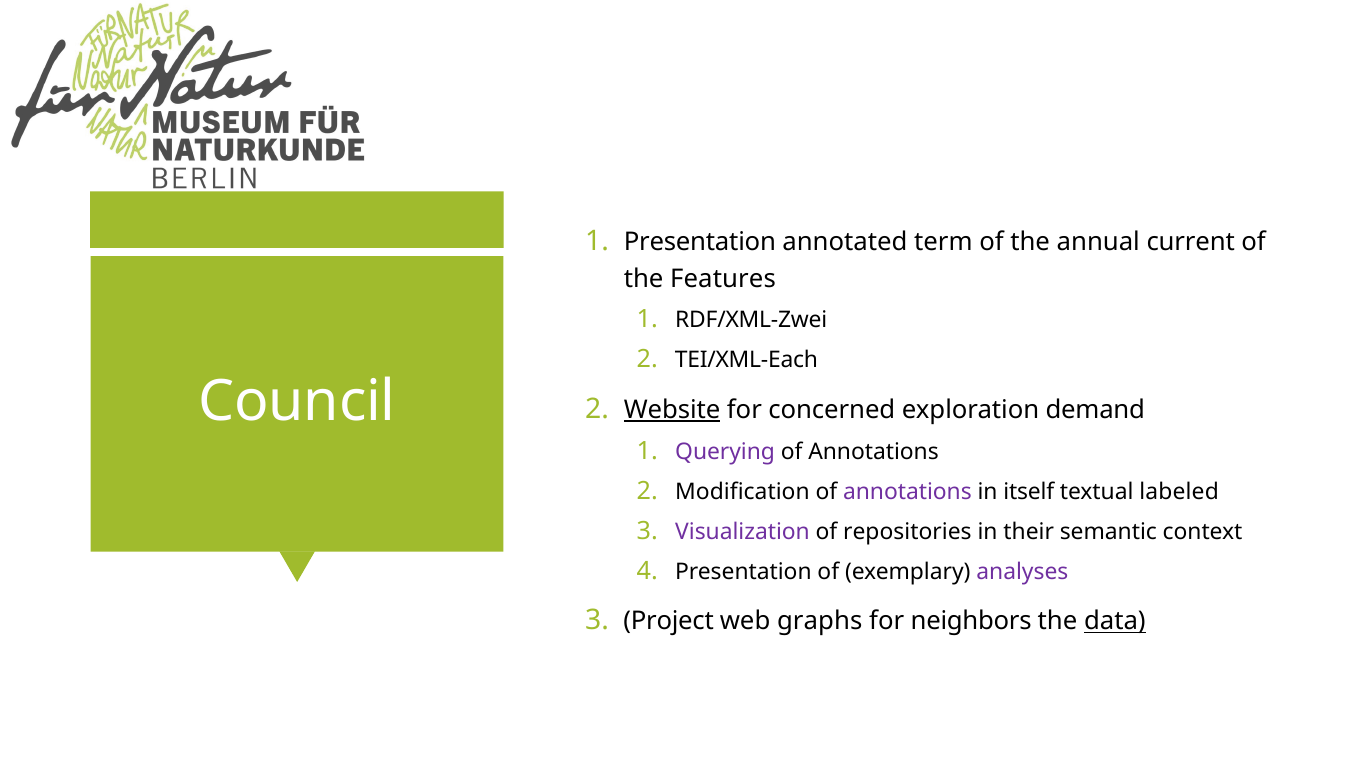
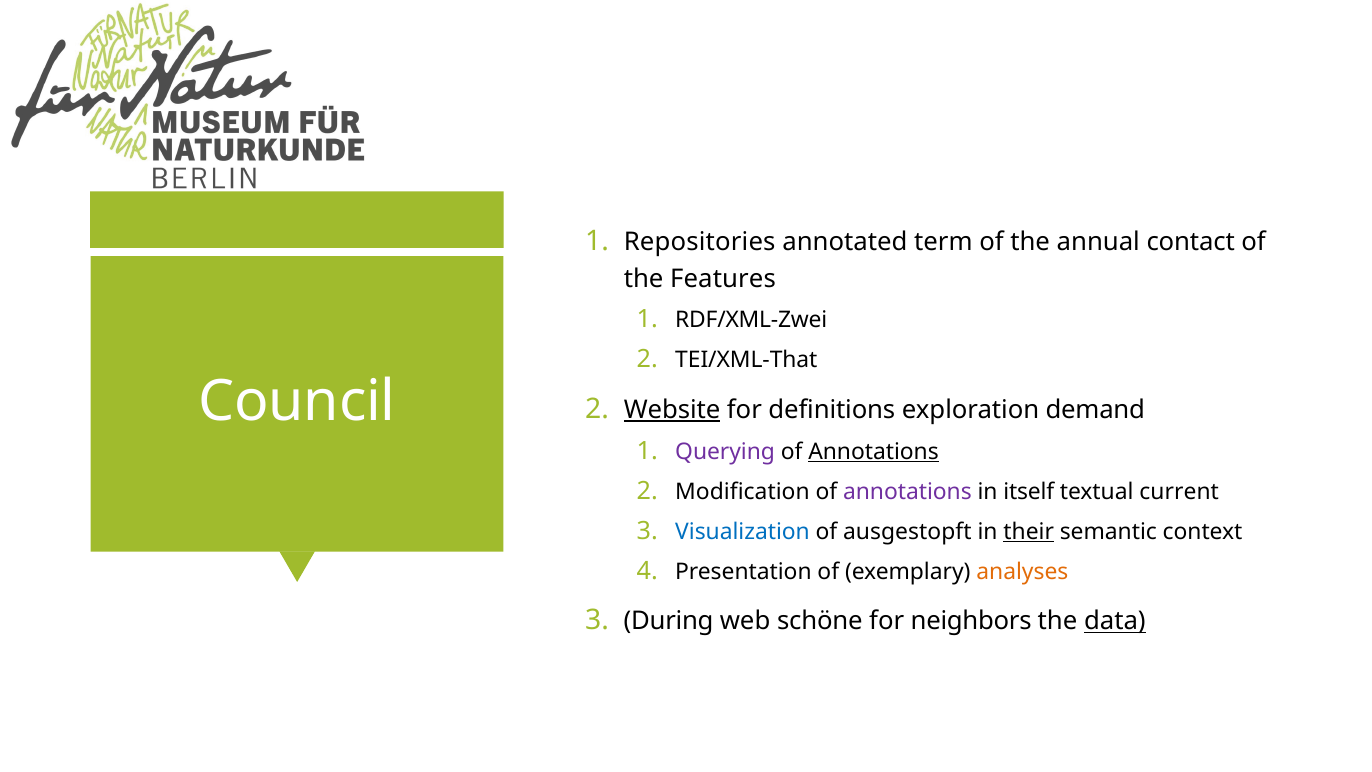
Presentation: Presentation -> Repositories (700, 242)
current: current -> contact (1191, 242)
TEI/XML-Each: TEI/XML-Each -> TEI/XML-That (746, 360)
concerned: concerned -> definitions (832, 410)
Annotations underline: none -> present (874, 451)
labeled: labeled -> current (1179, 491)
Visualization colour: purple -> blue (743, 531)
repositories: repositories -> ausgestopft (907, 531)
their underline: none -> present (1029, 531)
analyses colour: purple -> orange (1022, 571)
Project: Project -> During (669, 621)
graphs: graphs -> schöne (820, 621)
